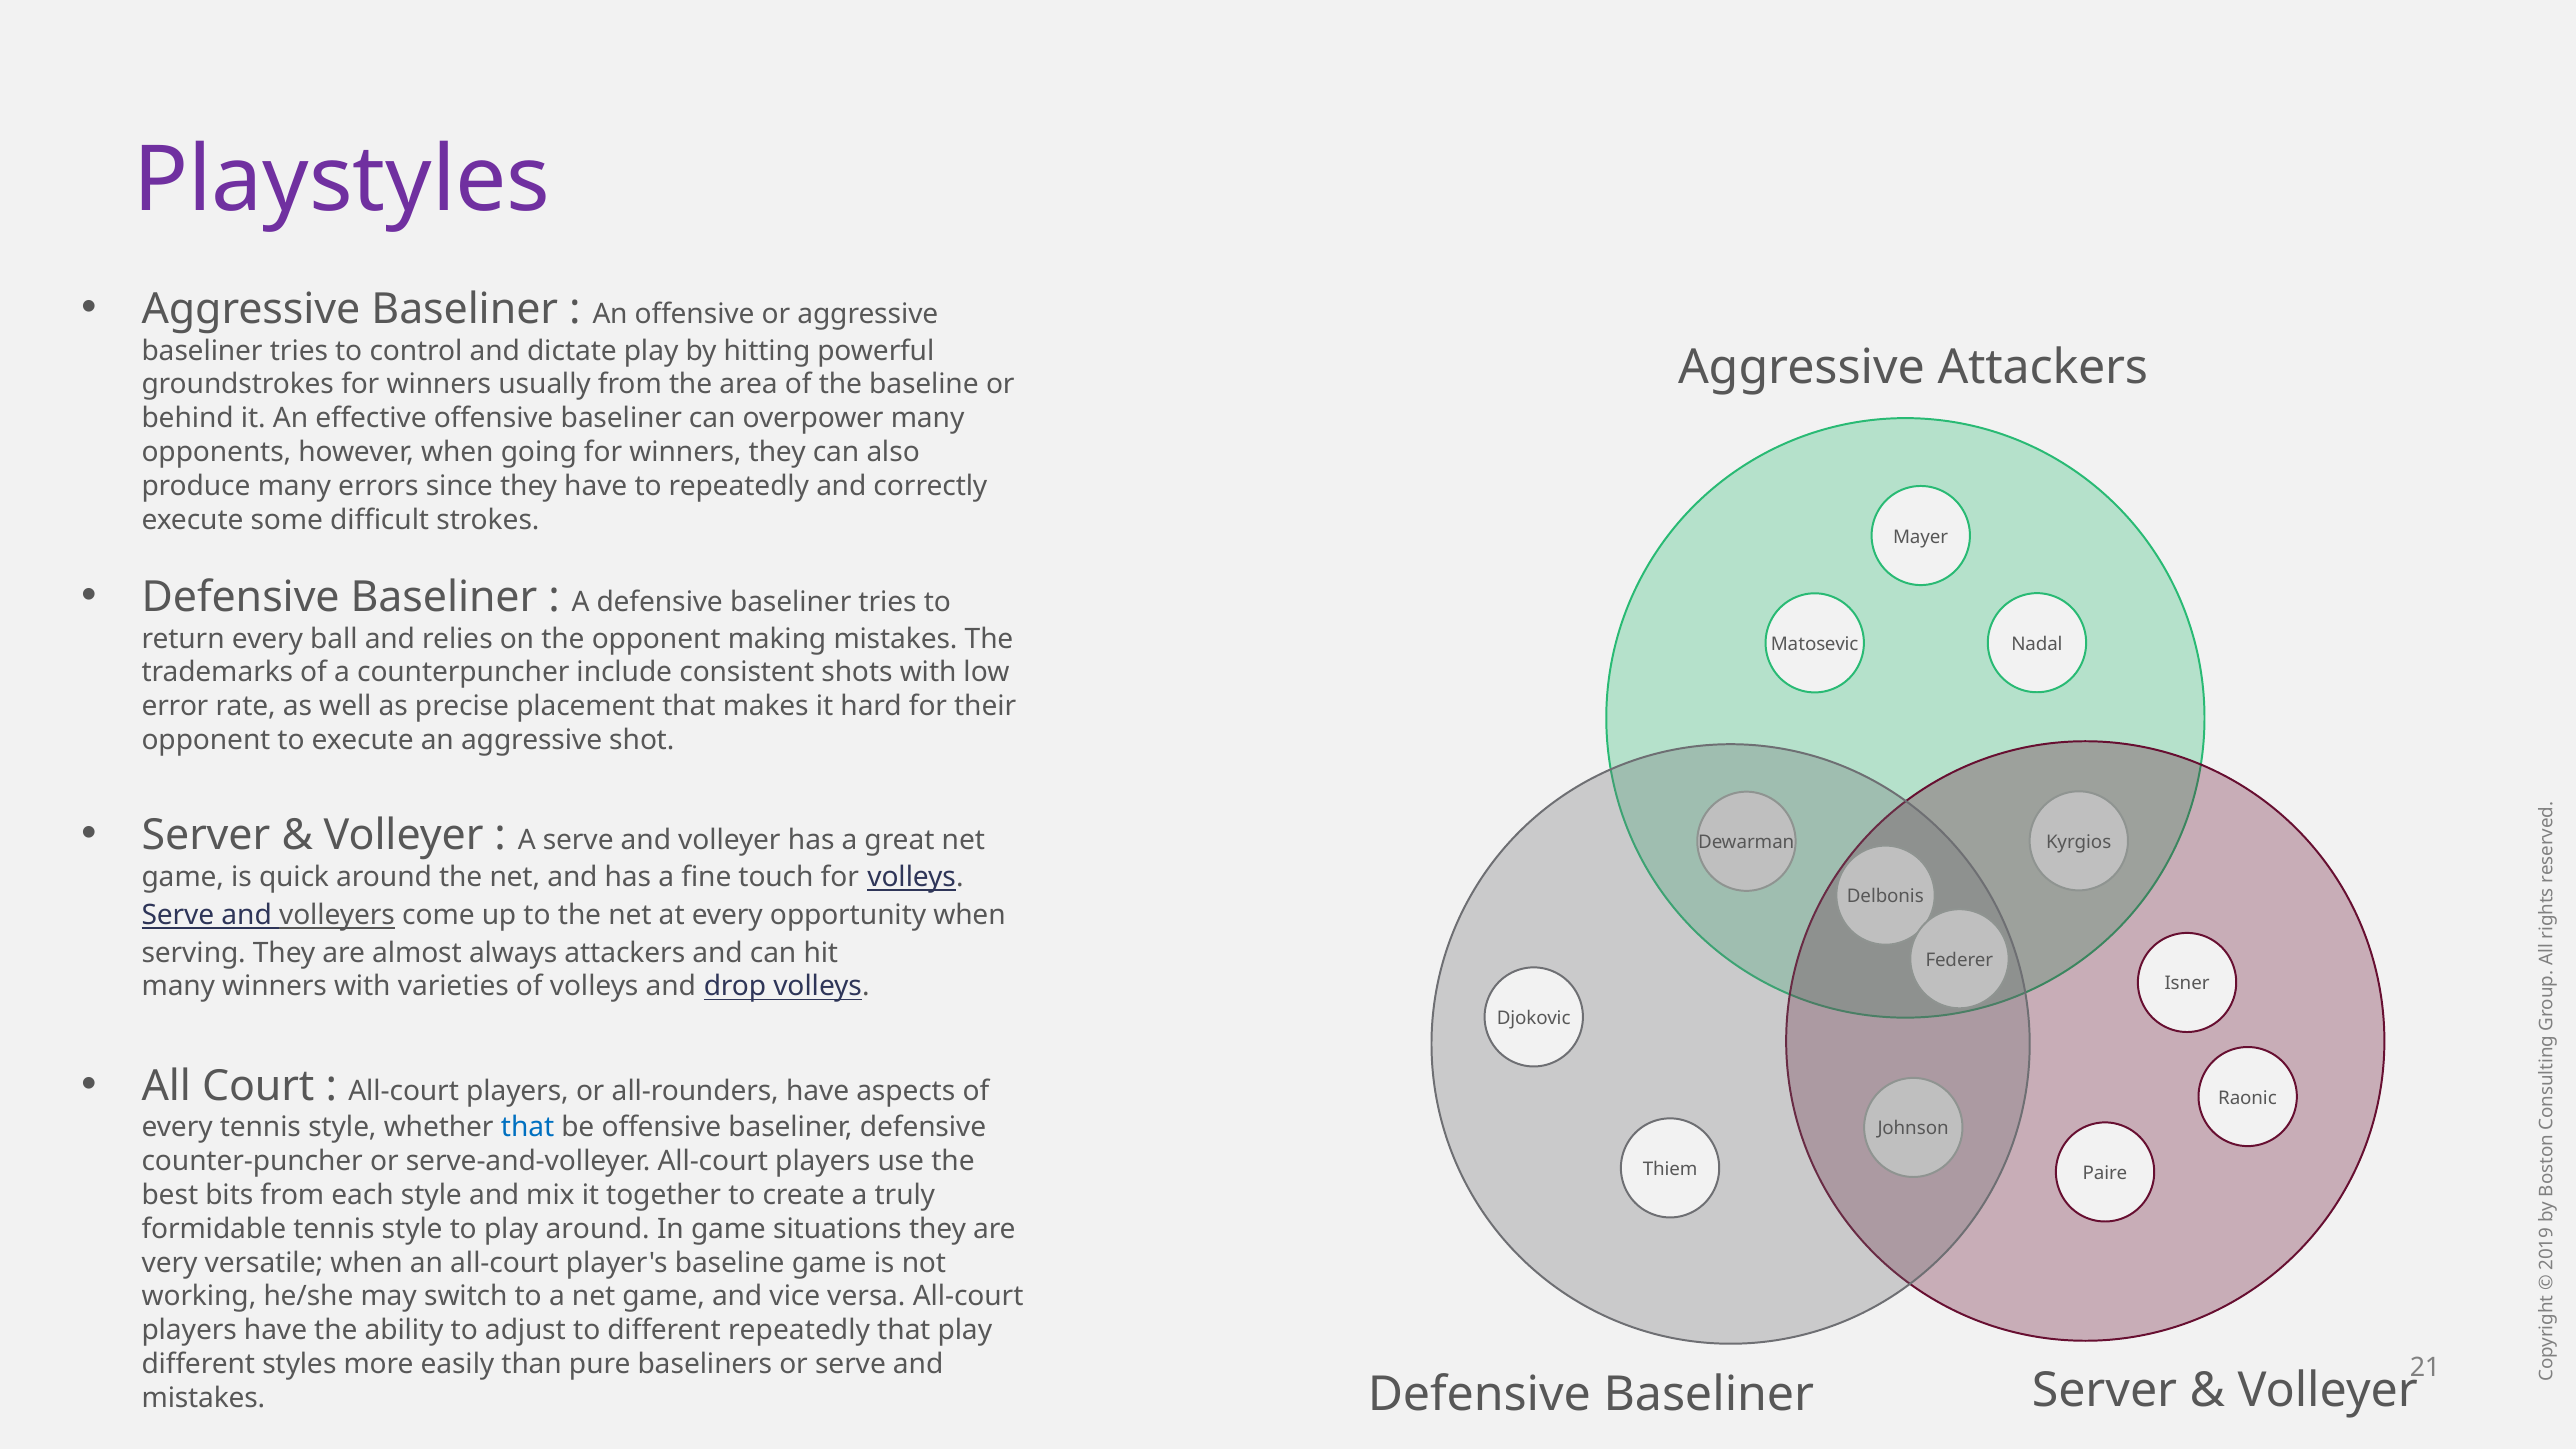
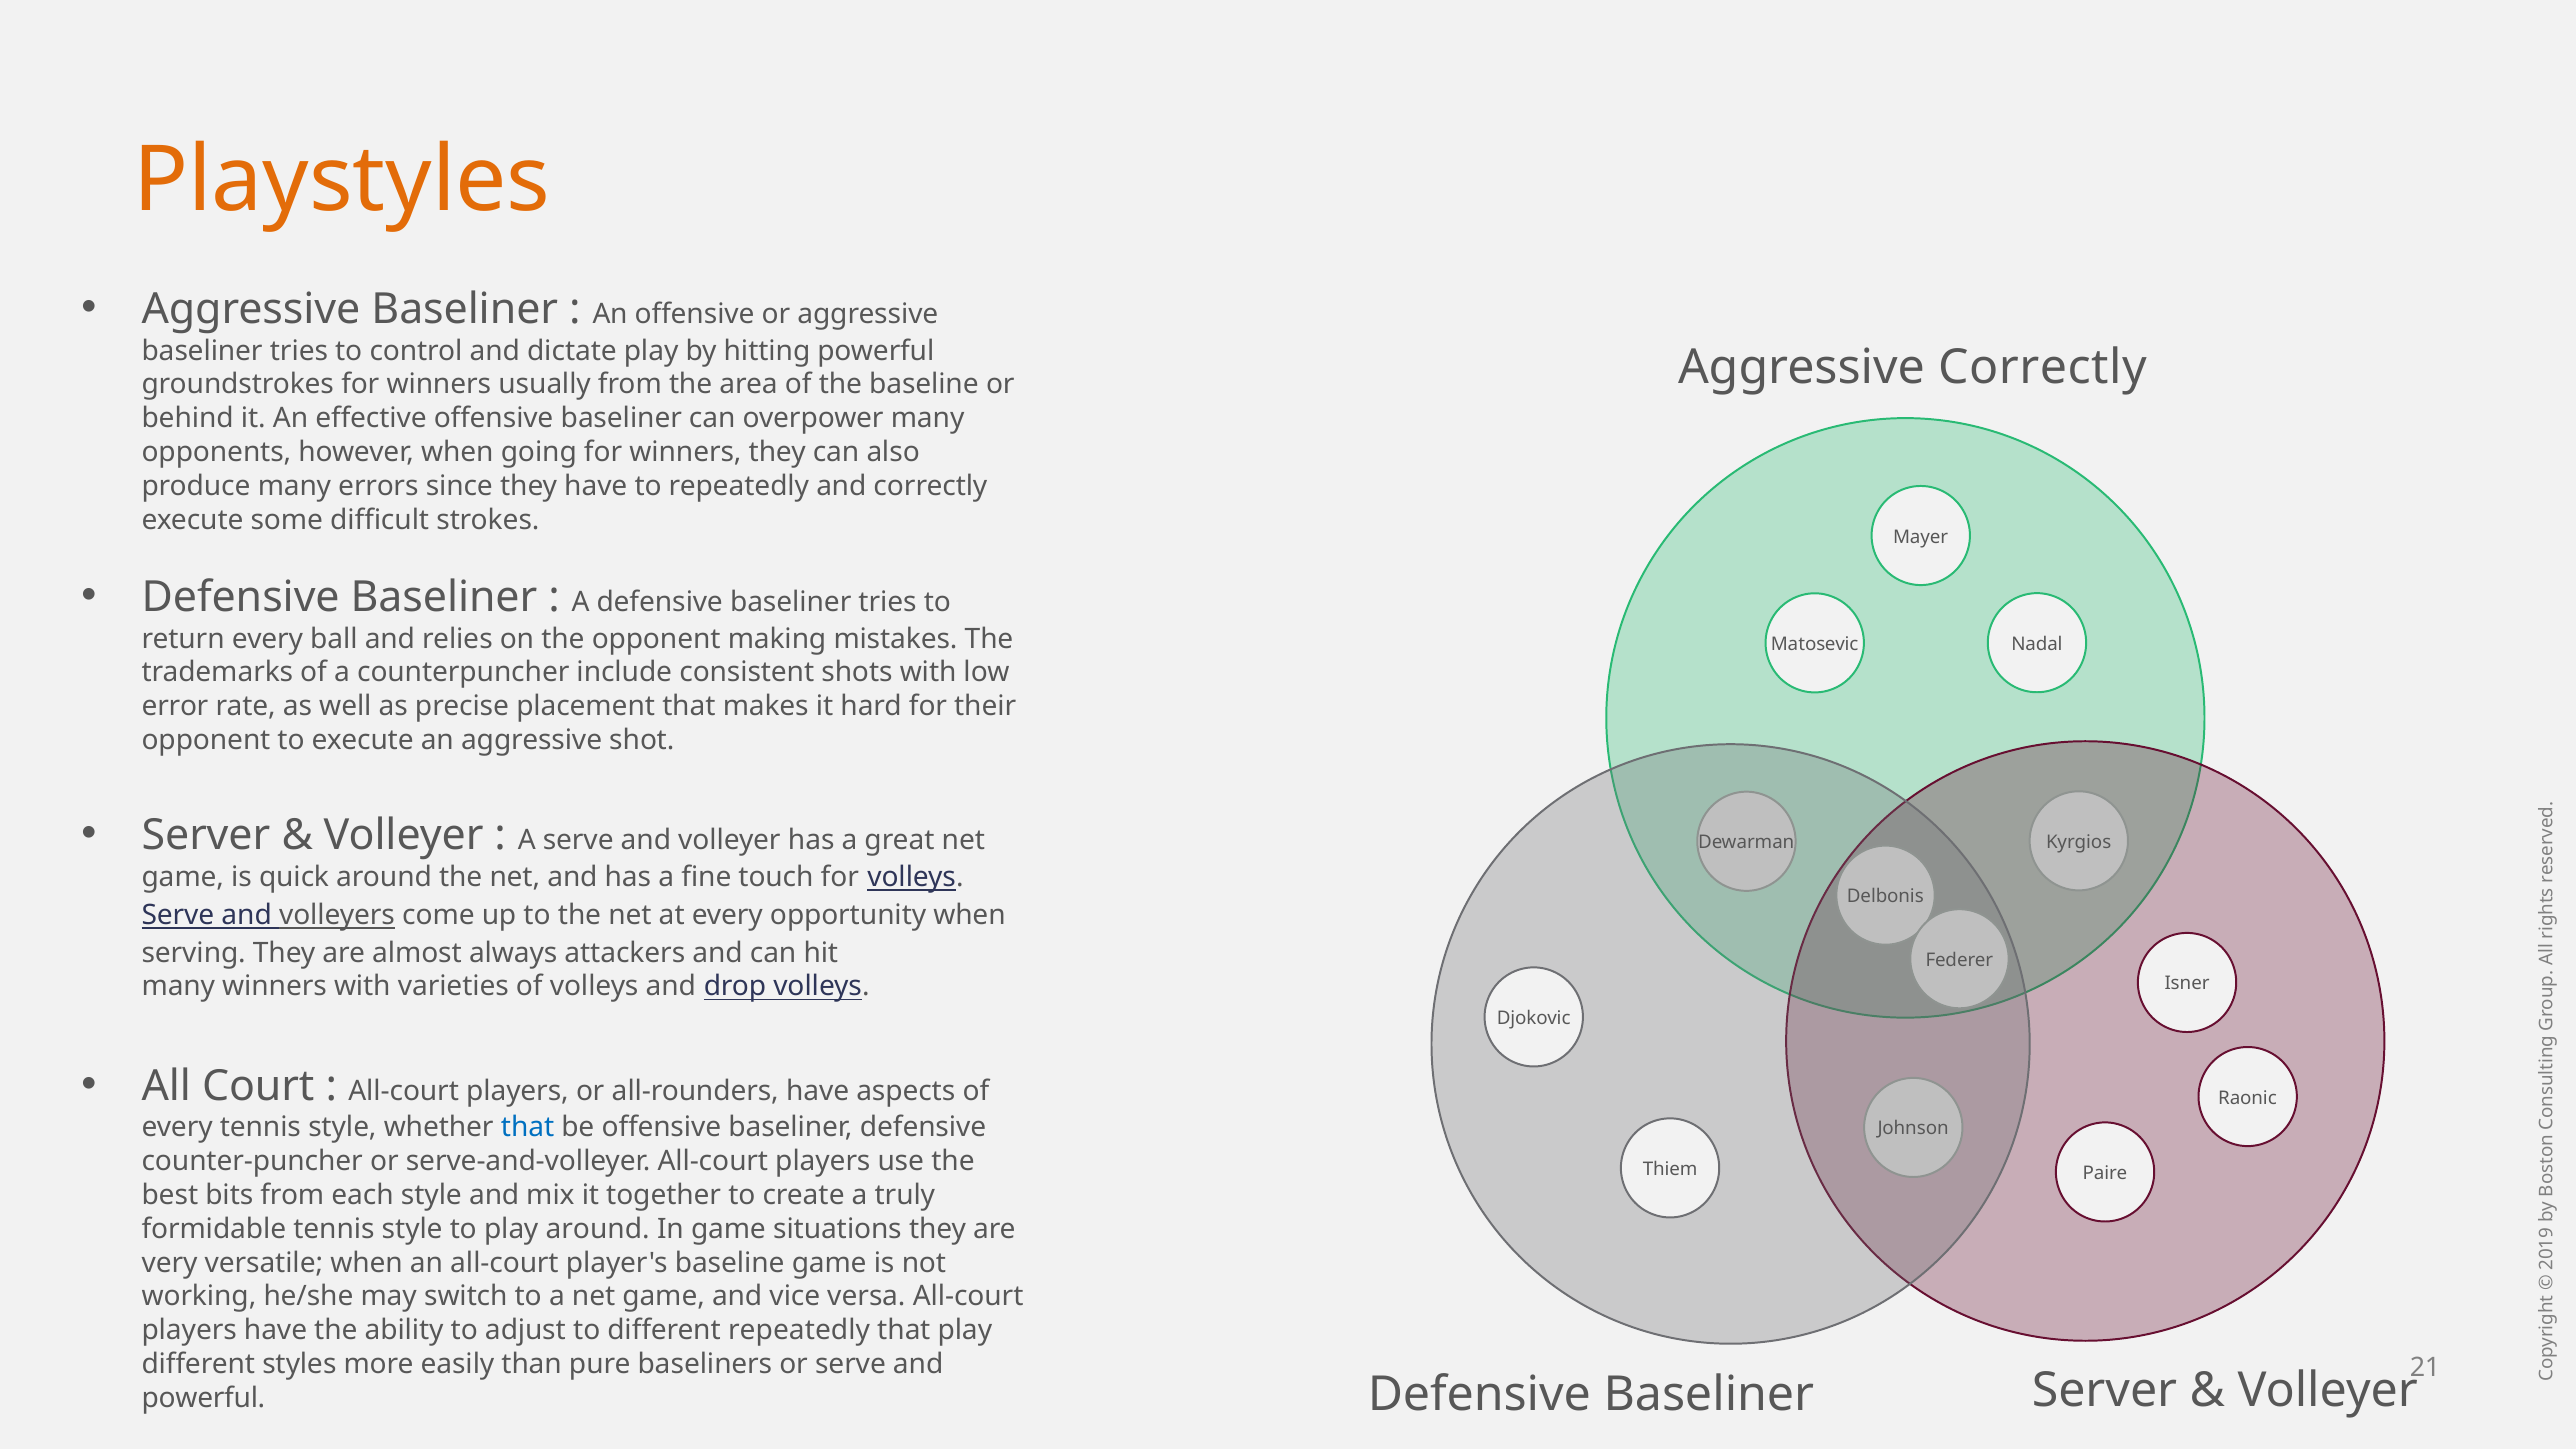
Playstyles colour: purple -> orange (342, 180)
Aggressive Attackers: Attackers -> Correctly (2042, 367)
mistakes: mistakes -> powerful (203, 1398)
